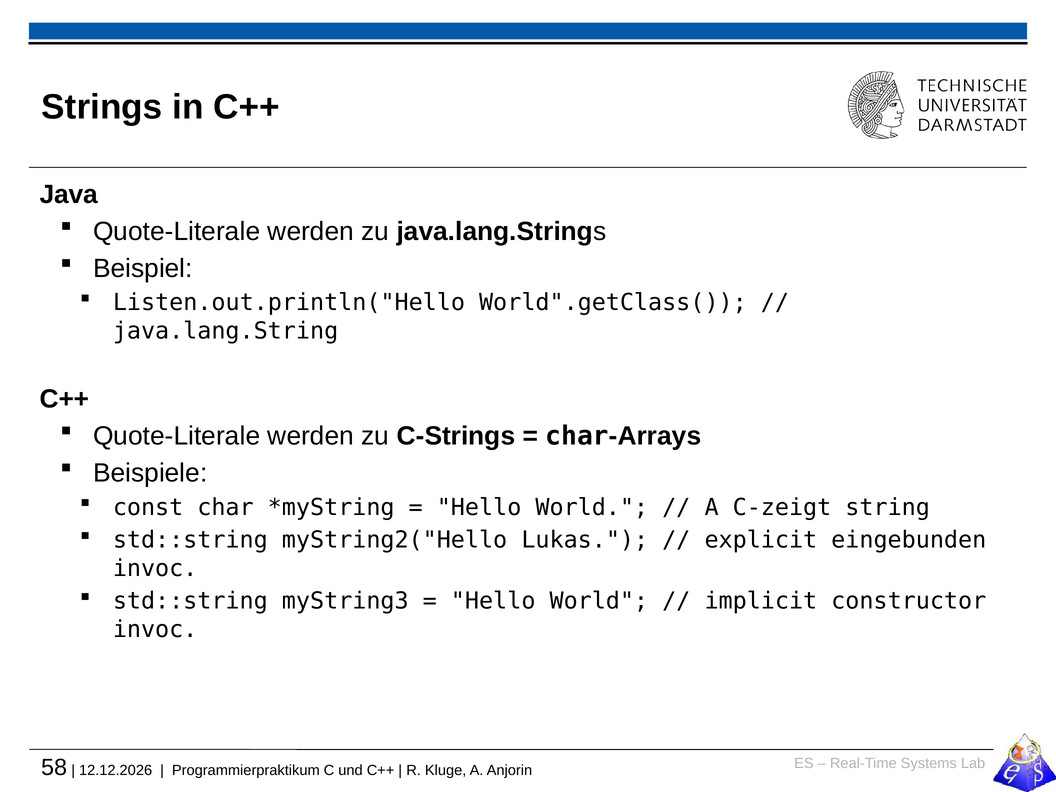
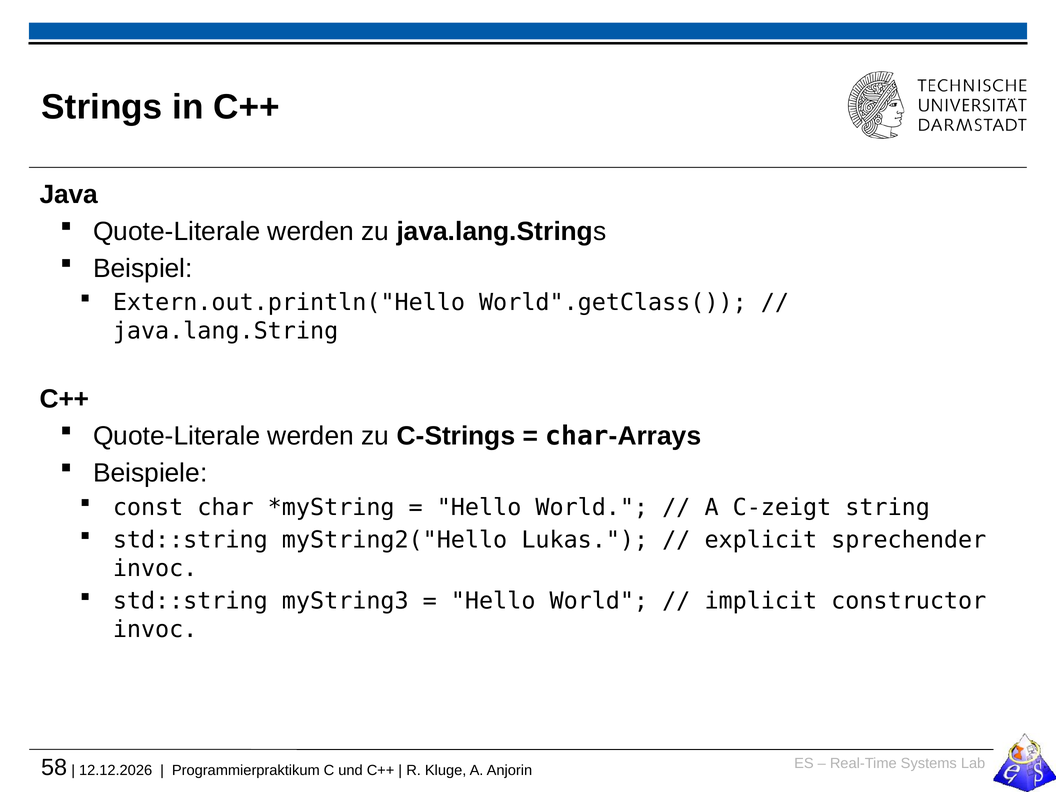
Listen.out.println("Hello: Listen.out.println("Hello -> Extern.out.println("Hello (289, 303)
eingebunden: eingebunden -> sprechender (909, 540)
